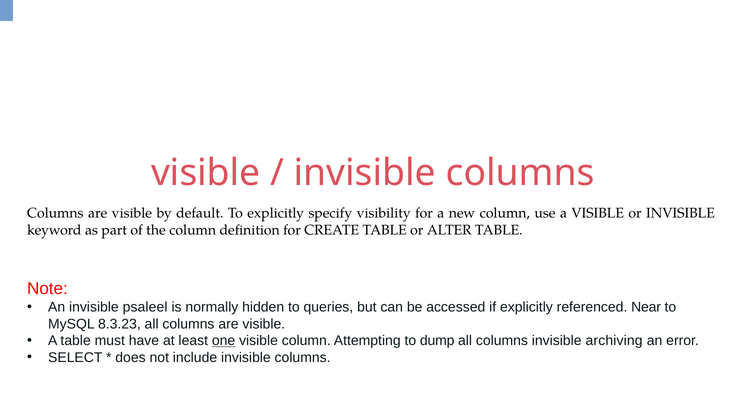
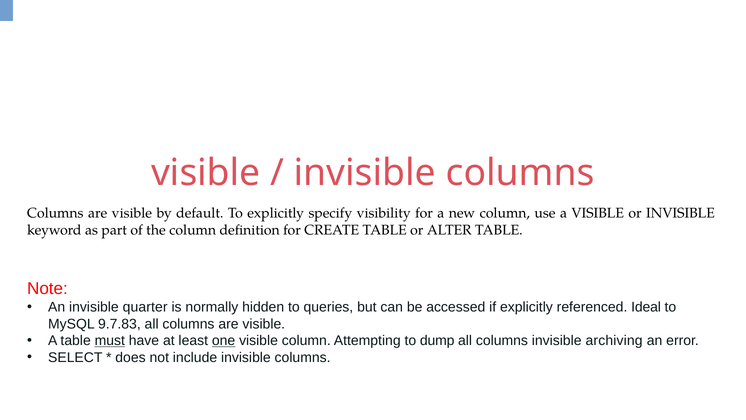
psaleel: psaleel -> quarter (145, 307)
Near: Near -> Ideal (646, 307)
8.3.23: 8.3.23 -> 9.7.83 (119, 324)
must underline: none -> present (110, 340)
